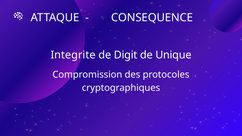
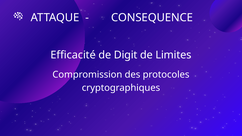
Integrite: Integrite -> Efficacité (73, 55)
Unique: Unique -> Limites (173, 55)
